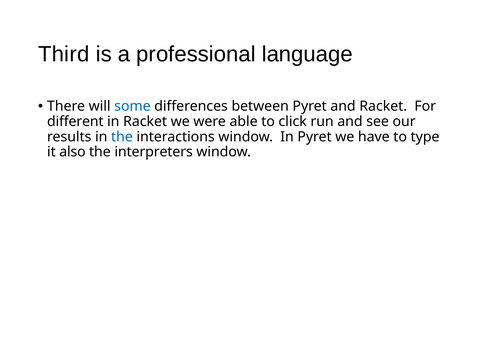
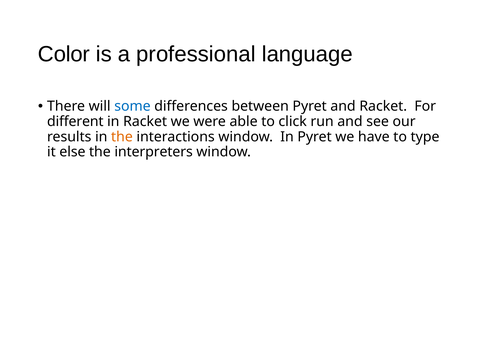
Third: Third -> Color (64, 54)
the colour: blue -> orange (122, 137)
also: also -> else (72, 152)
